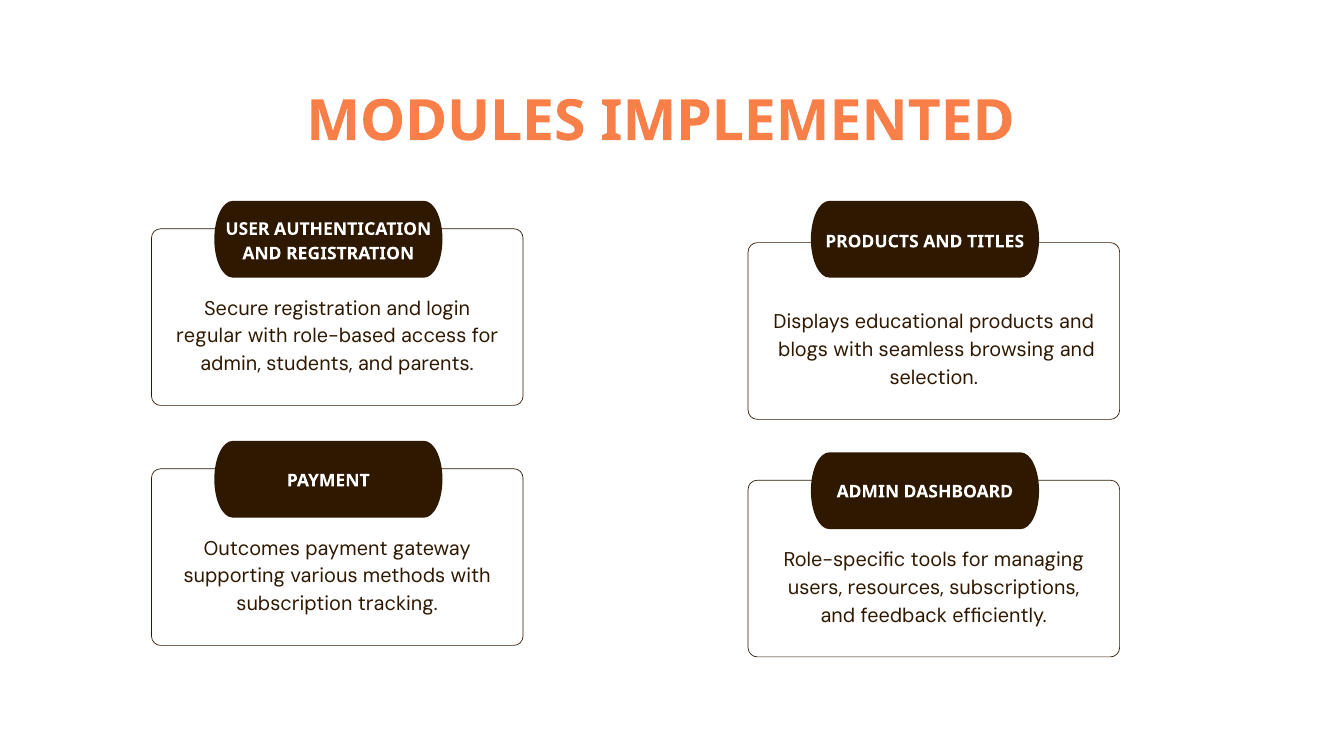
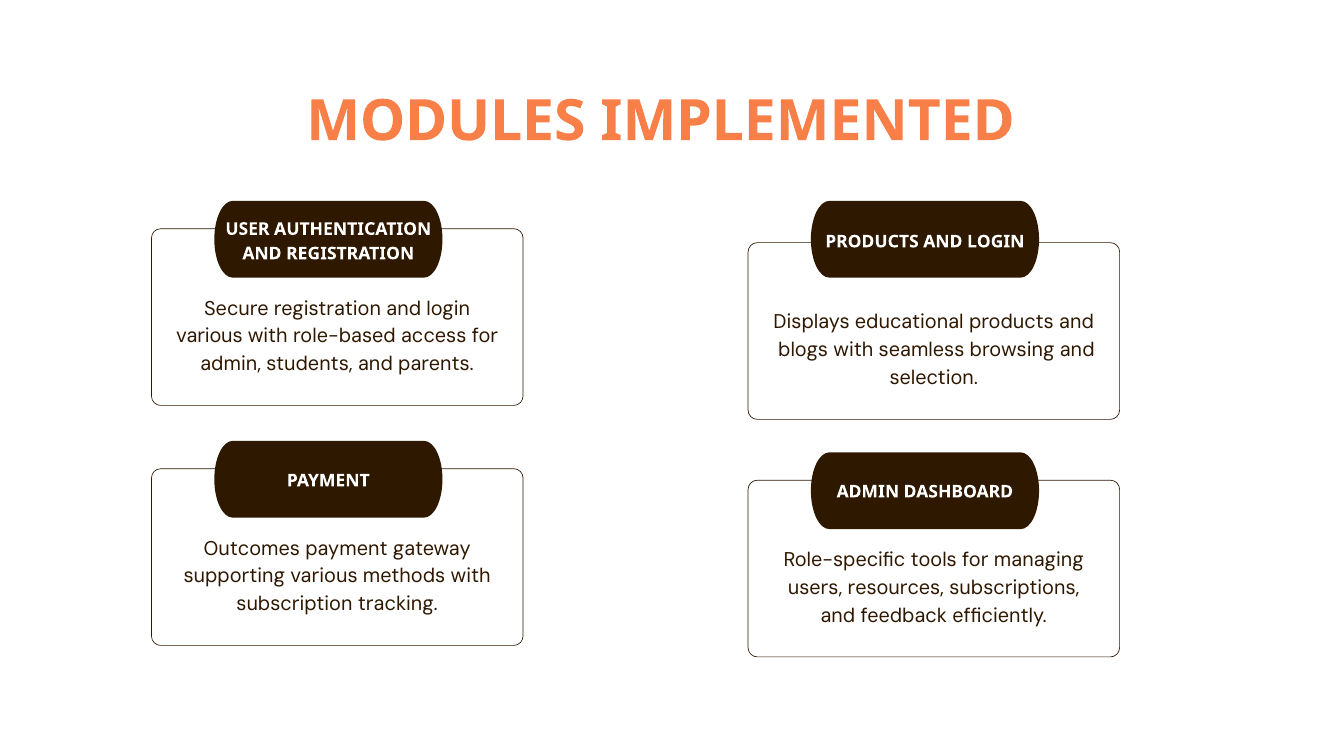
PRODUCTS AND TITLES: TITLES -> LOGIN (996, 242)
regular: regular -> various (209, 336)
